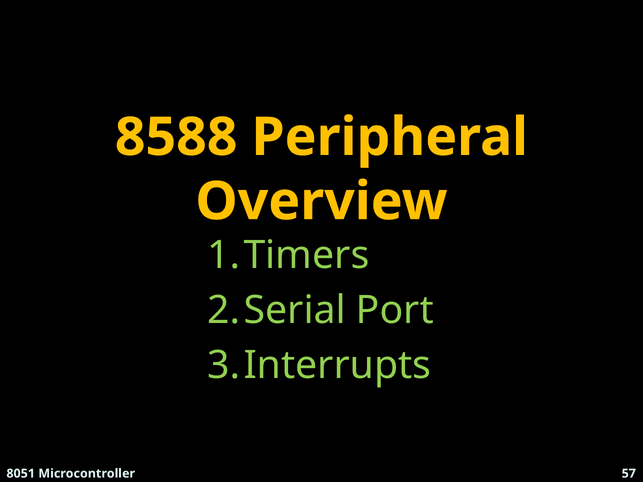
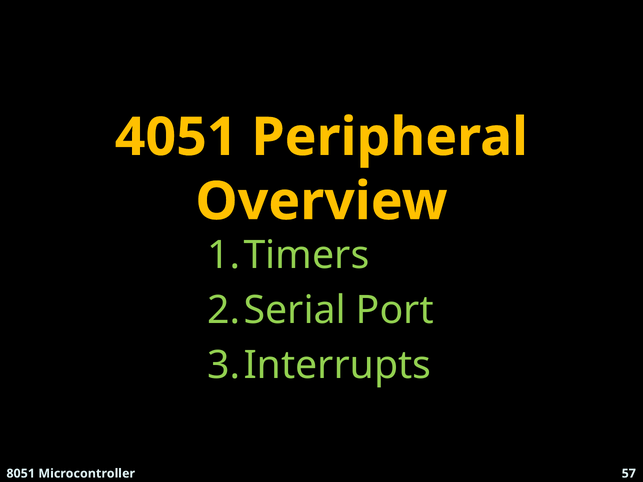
8588: 8588 -> 4051 (176, 137)
